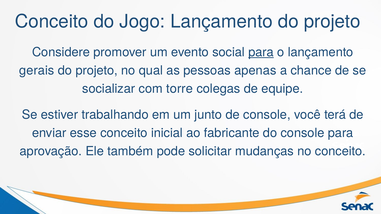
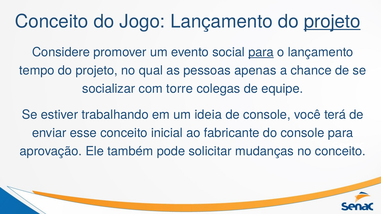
projeto underline: none -> present (332, 22)
gerais: gerais -> tempo (37, 70)
junto: junto -> ideia (208, 115)
